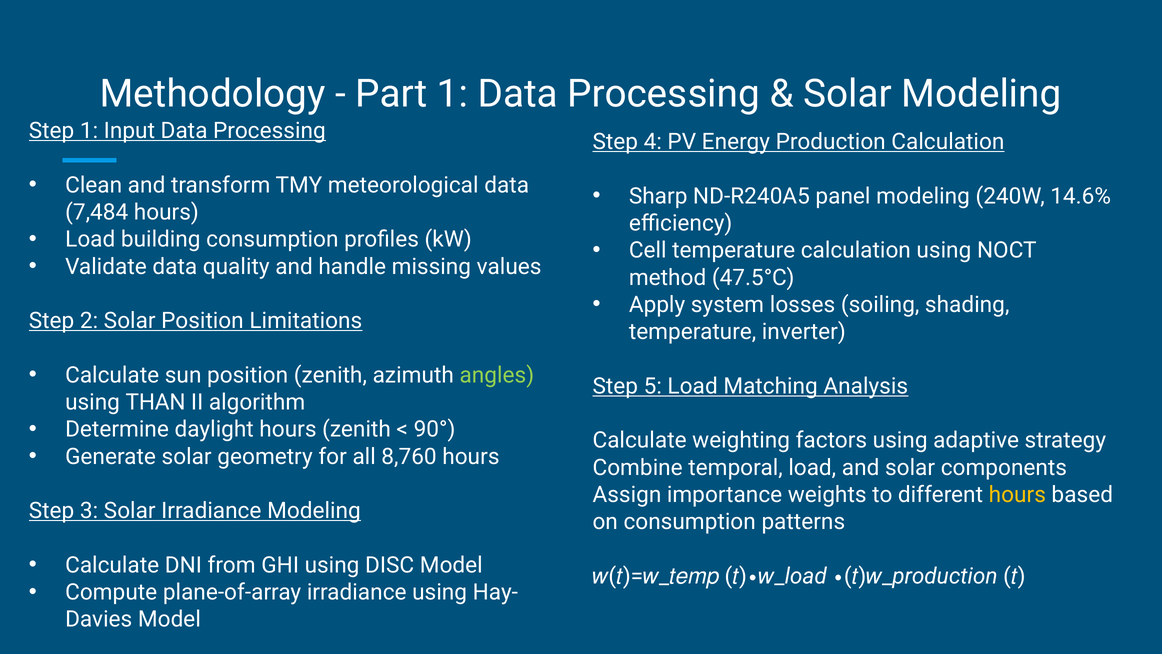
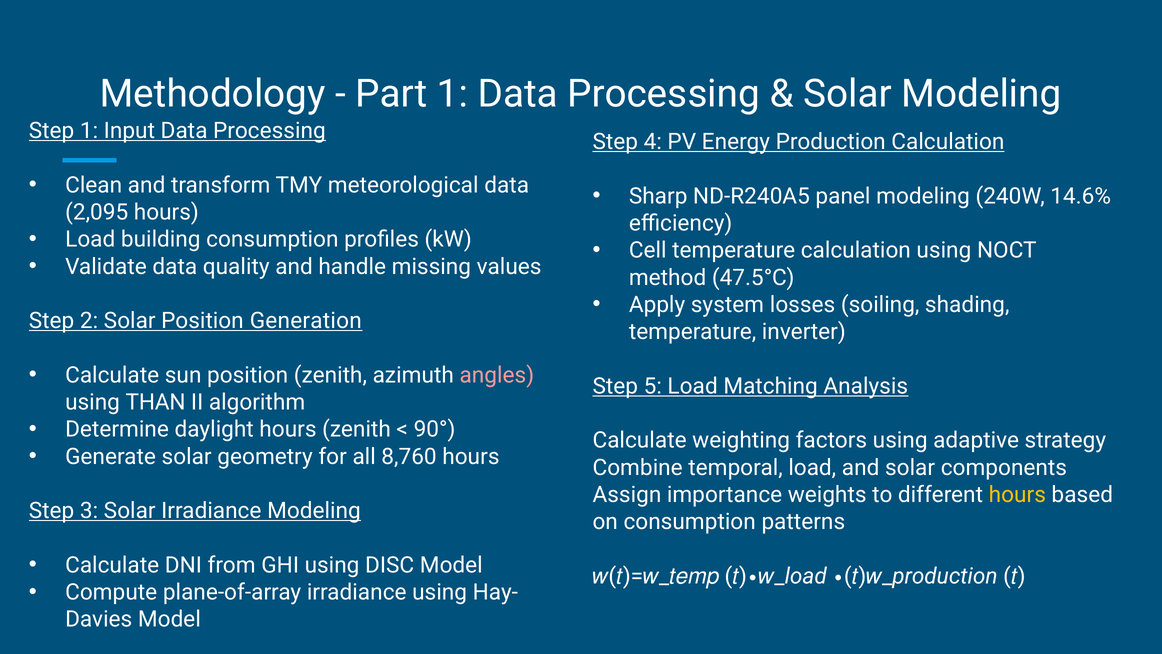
7,484: 7,484 -> 2,095 (97, 212)
Limitations: Limitations -> Generation (306, 321)
angles colour: light green -> pink (497, 375)
